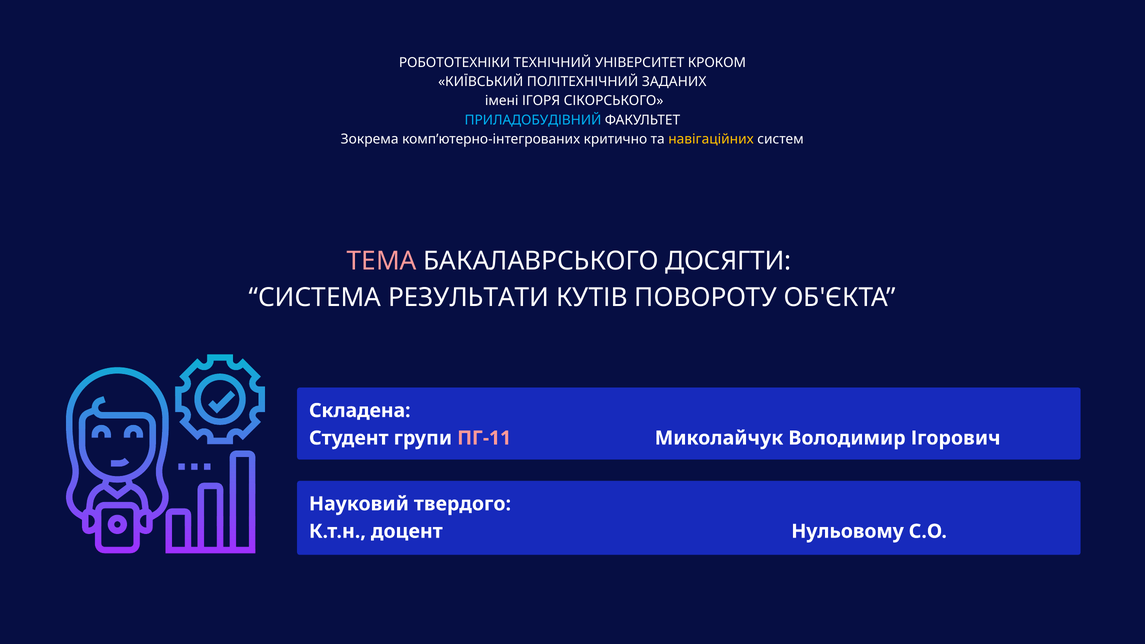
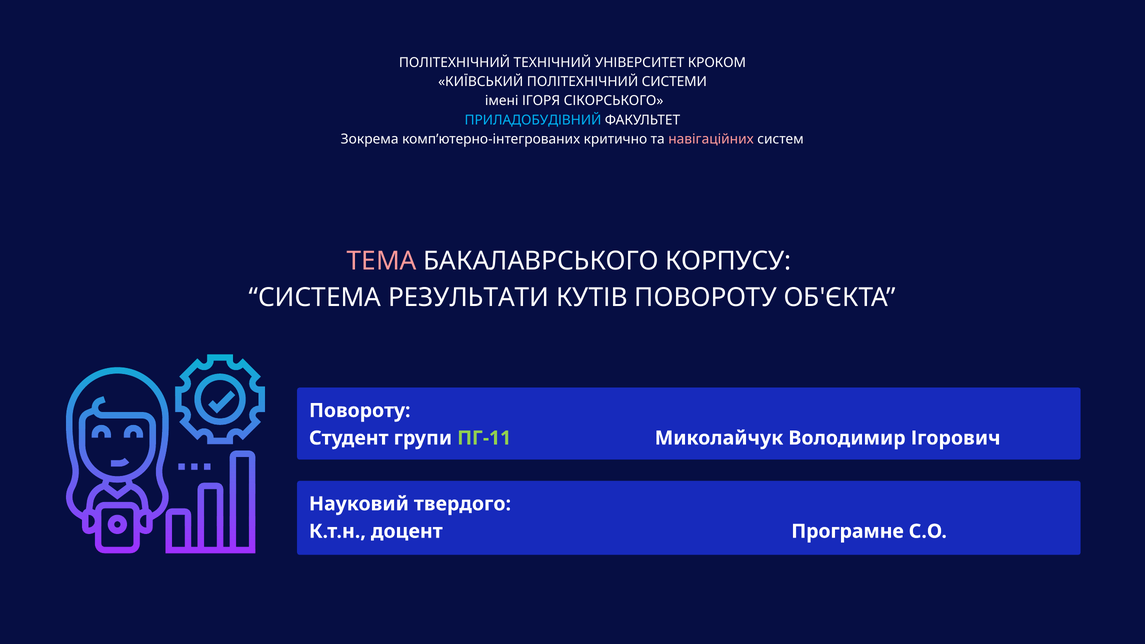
РОБОТОТЕХНІКИ: РОБОТОТЕХНІКИ -> ПОЛІТЕХНІЧНИЙ (455, 62)
ЗАДАНИХ: ЗАДАНИХ -> СИСТЕМИ (674, 82)
навігаційних colour: yellow -> pink (711, 139)
ДОСЯГТИ: ДОСЯГТИ -> КОРПУСУ (728, 261)
Складена: Складена -> Повороту (360, 411)
ПГ-11 colour: pink -> light green (484, 438)
Нульовому: Нульовому -> Програмне (848, 531)
